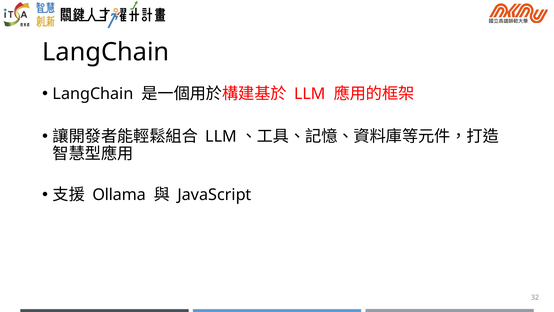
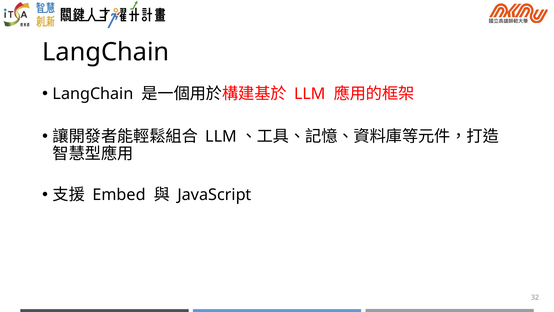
Ollama: Ollama -> Embed (119, 194)
